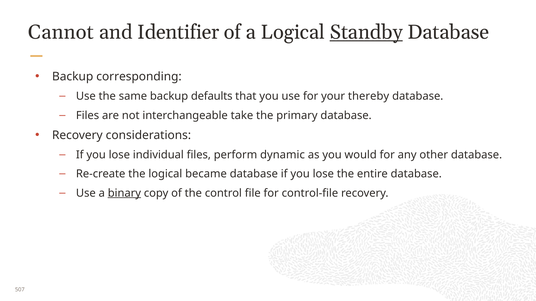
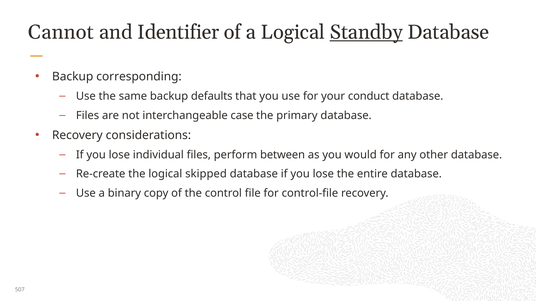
thereby: thereby -> conduct (369, 96)
take: take -> case (242, 116)
dynamic: dynamic -> between (283, 155)
became: became -> skipped (206, 174)
binary underline: present -> none (124, 193)
